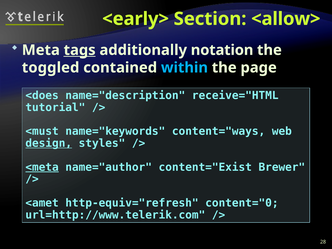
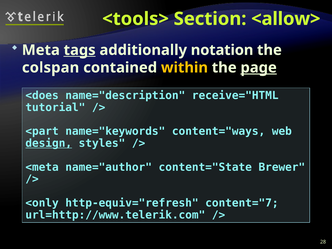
<early>: <early> -> <tools> (136, 19)
toggled: toggled -> colspan (51, 68)
within colour: light blue -> yellow (184, 68)
page underline: none -> present (259, 68)
<must: <must -> <part (42, 131)
<meta underline: present -> none (42, 167)
content="Exist: content="Exist -> content="State (205, 167)
<amet: <amet -> <only (42, 203)
content="0: content="0 -> content="7 (242, 203)
